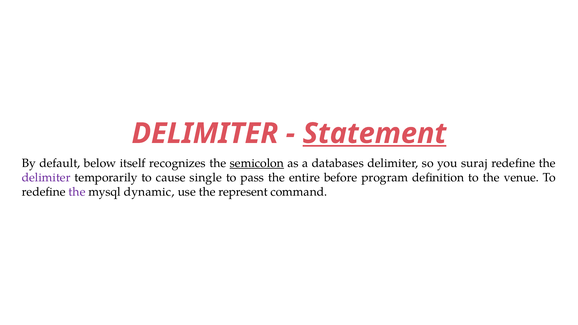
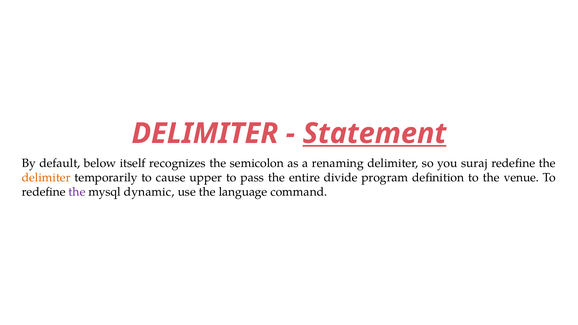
semicolon underline: present -> none (257, 163)
databases: databases -> renaming (338, 163)
delimiter colour: purple -> orange (46, 178)
single: single -> upper (206, 178)
before: before -> divide (341, 178)
represent: represent -> language (243, 192)
